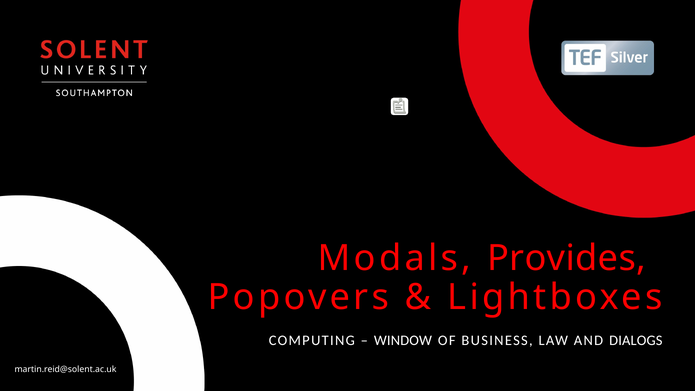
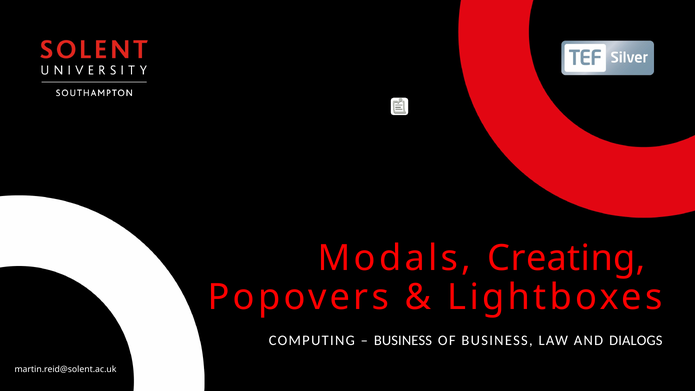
Provides: Provides -> Creating (567, 258)
WINDOW: WINDOW -> BUSINESS (403, 340)
